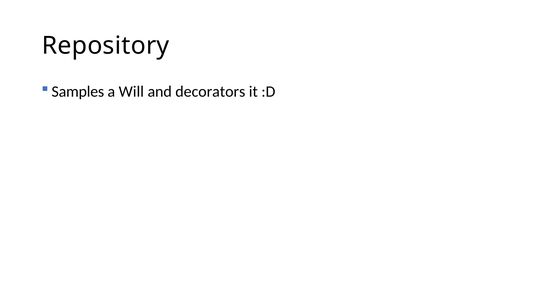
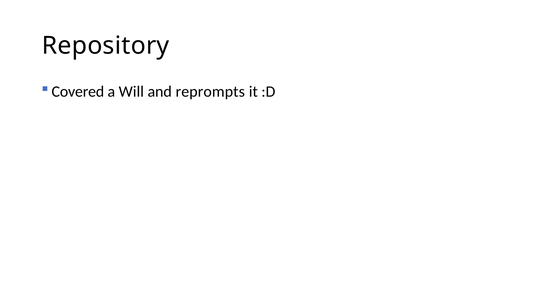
Samples: Samples -> Covered (78, 92)
decorators: decorators -> reprompts (210, 92)
